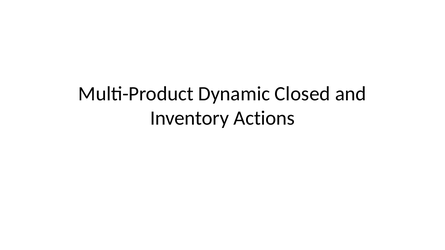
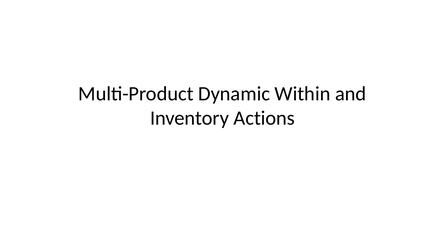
Closed: Closed -> Within (302, 94)
